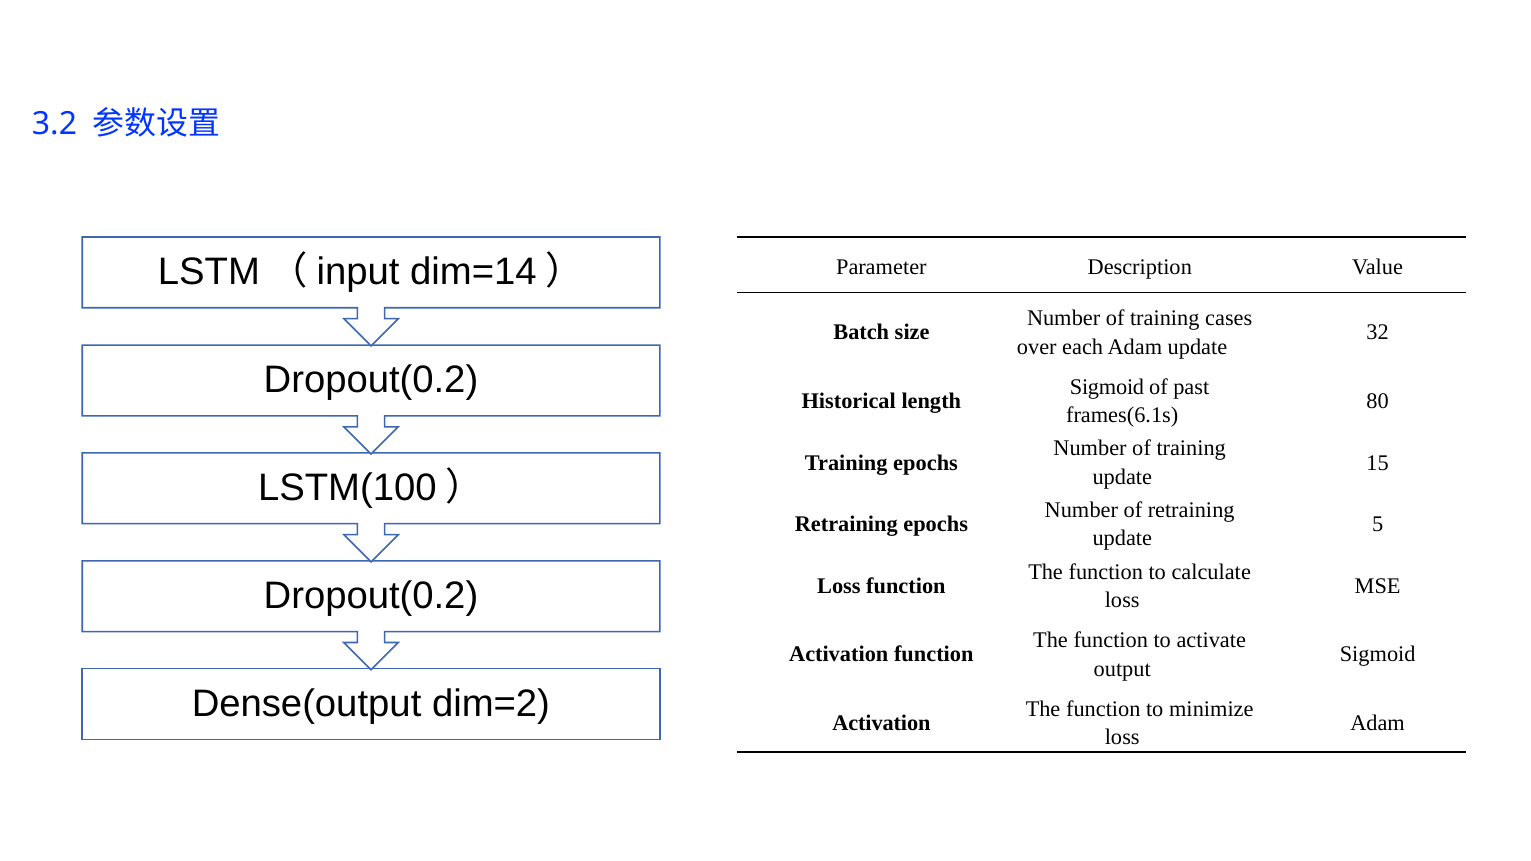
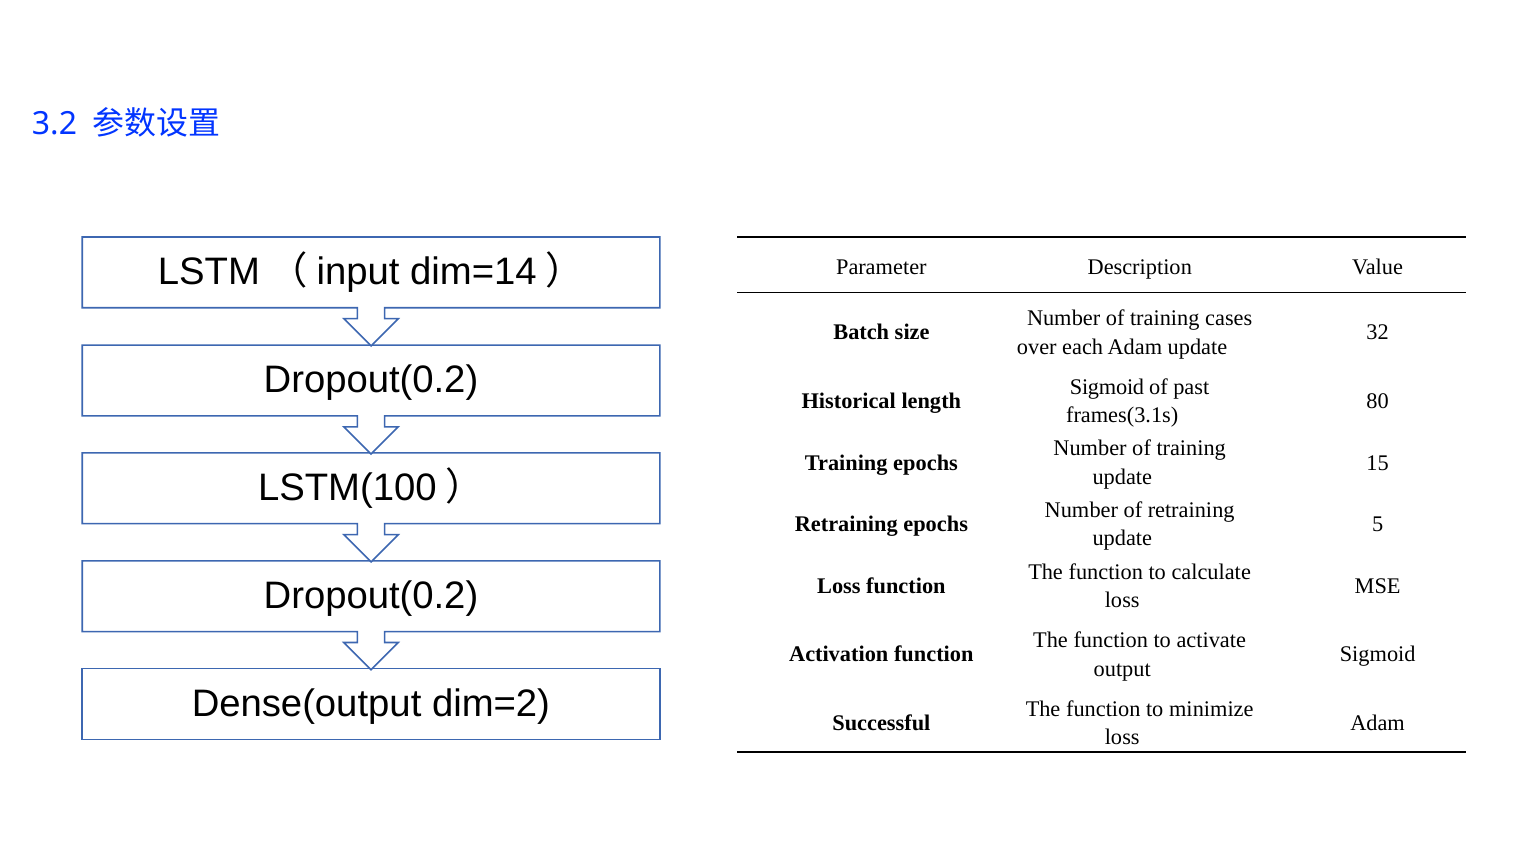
frames(6.1s: frames(6.1s -> frames(3.1s (1122, 415)
Activation: Activation -> Successful (881, 723)
